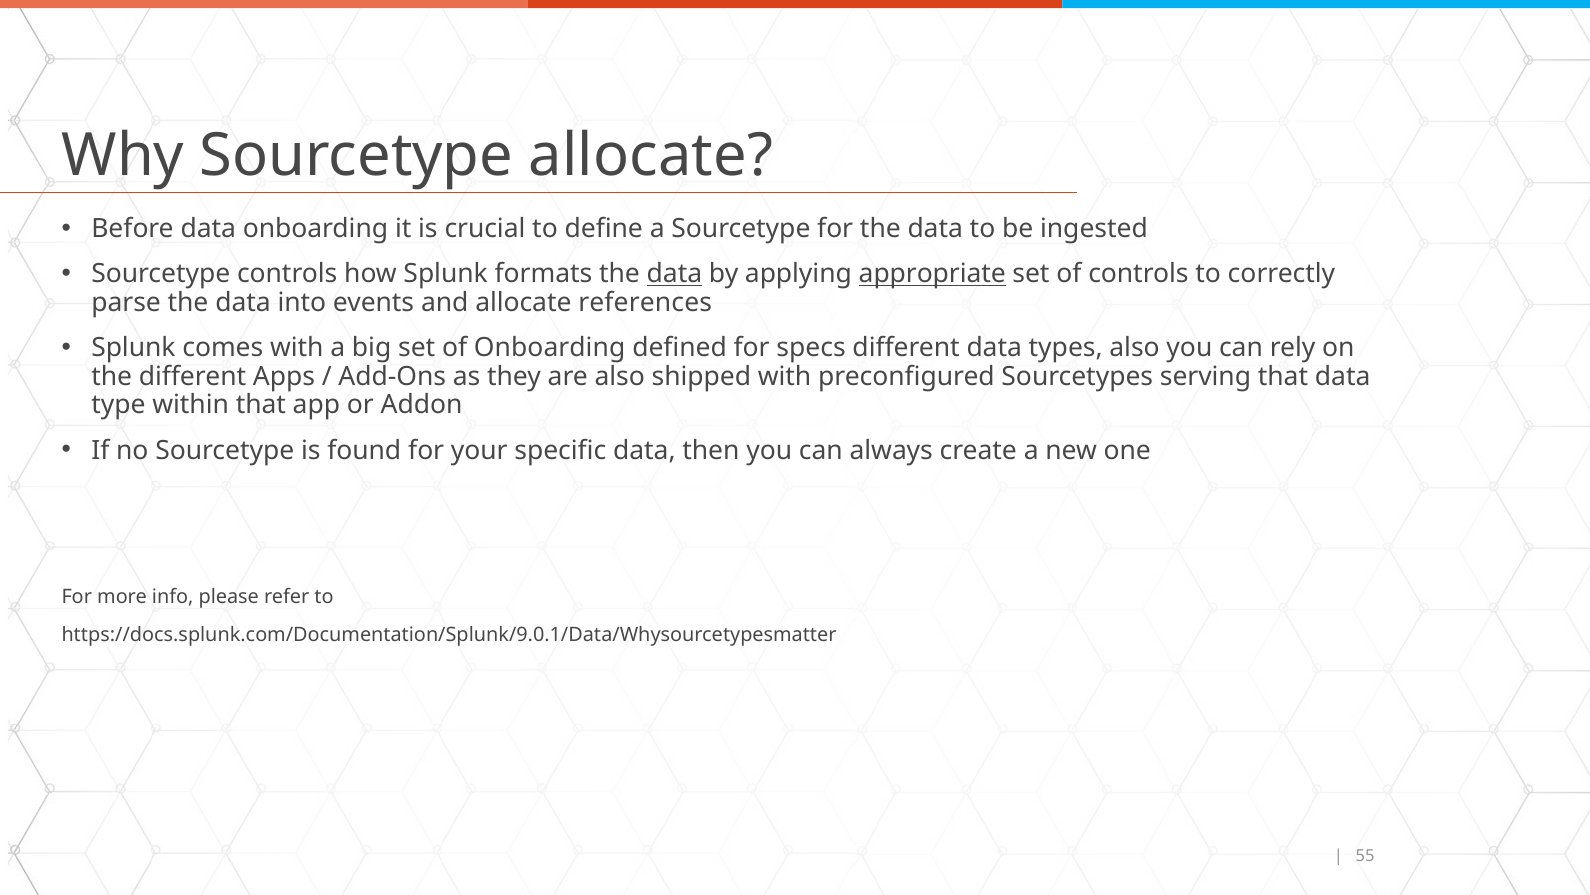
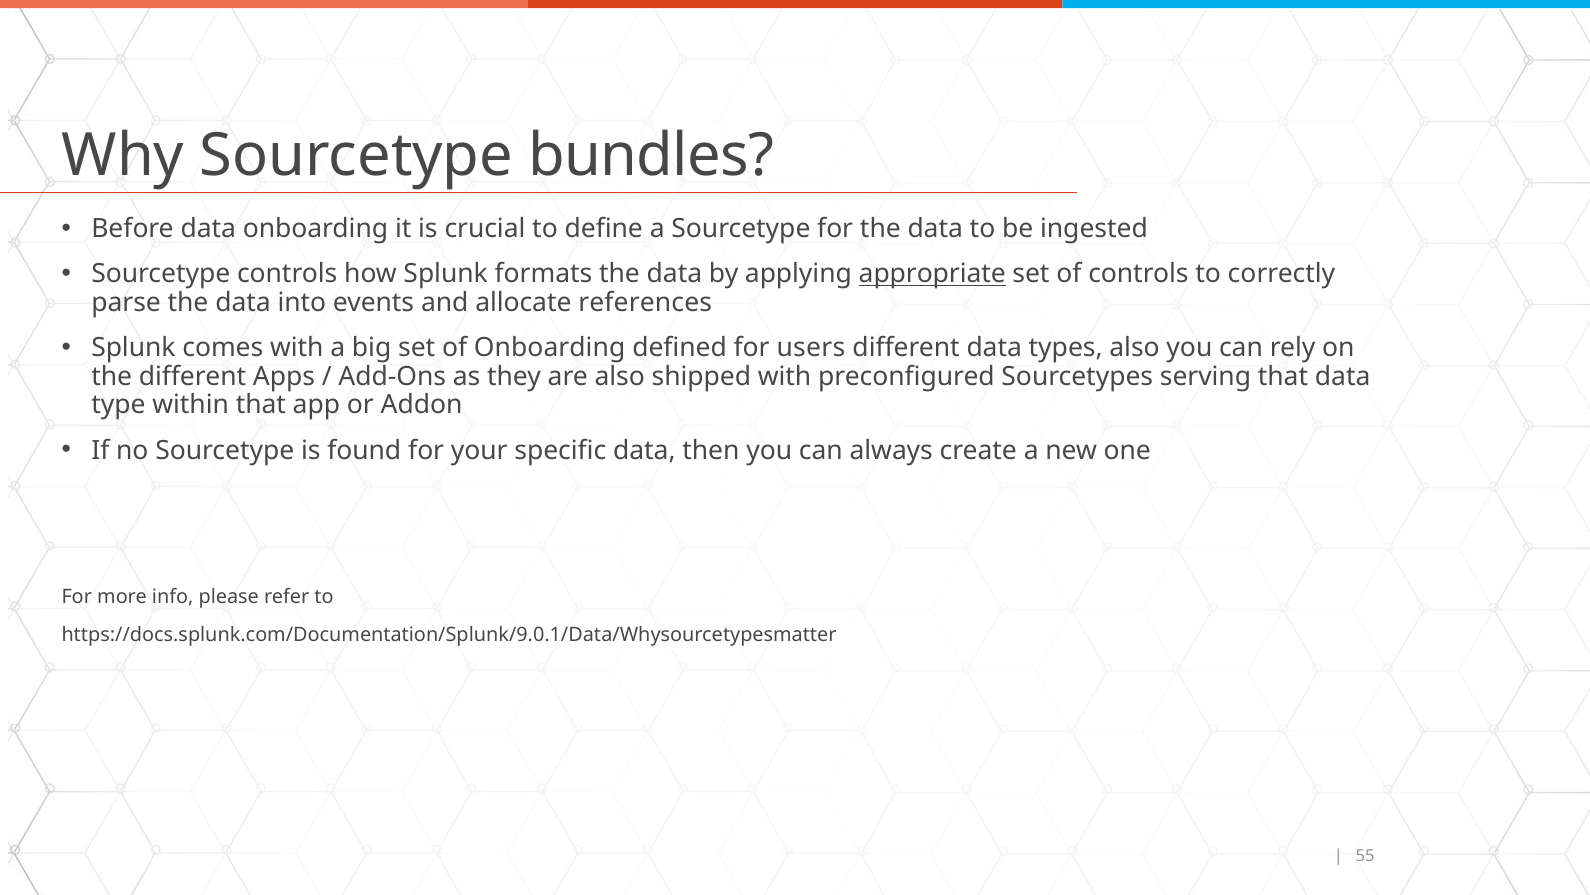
Sourcetype allocate: allocate -> bundles (651, 155)
data underline: present -> none (674, 274)
specs: specs -> users (811, 348)
